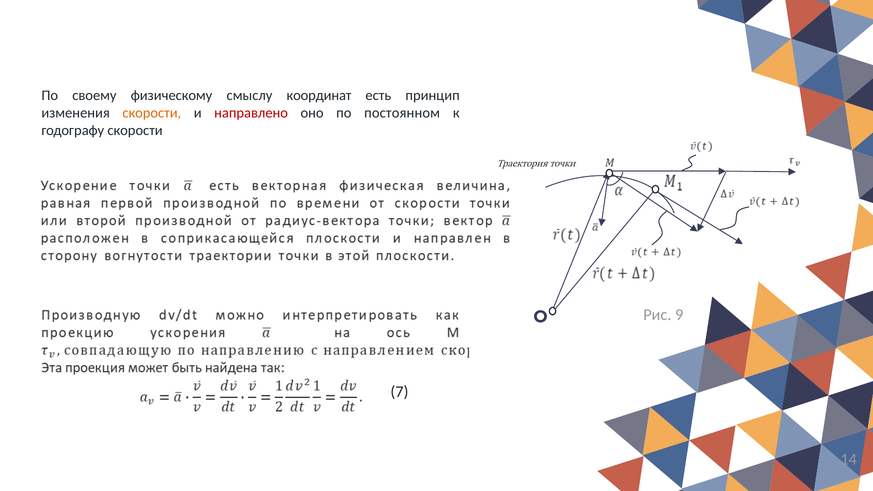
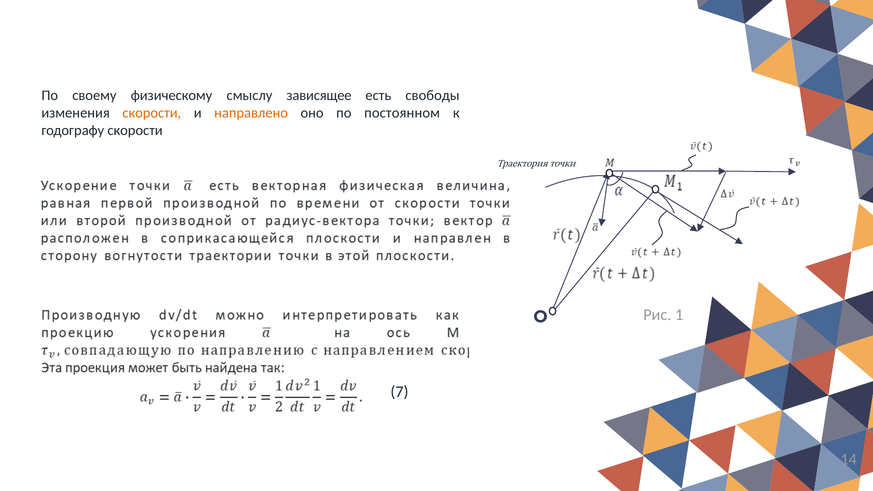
координат: координат -> зависящее (319, 95)
принцип: принцип -> свободы (433, 95)
направлено colour: red -> orange (251, 113)
9: 9 -> 1 (679, 315)
